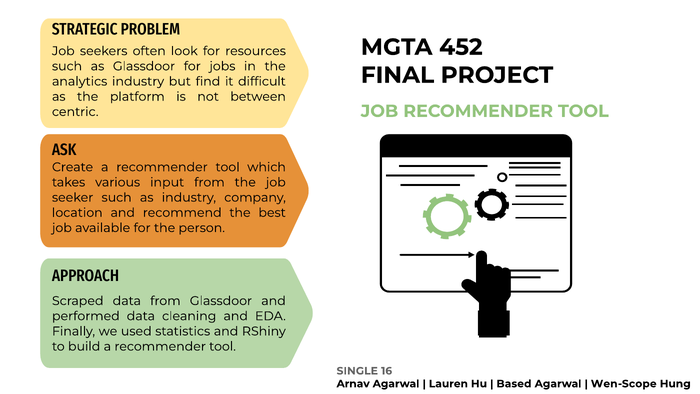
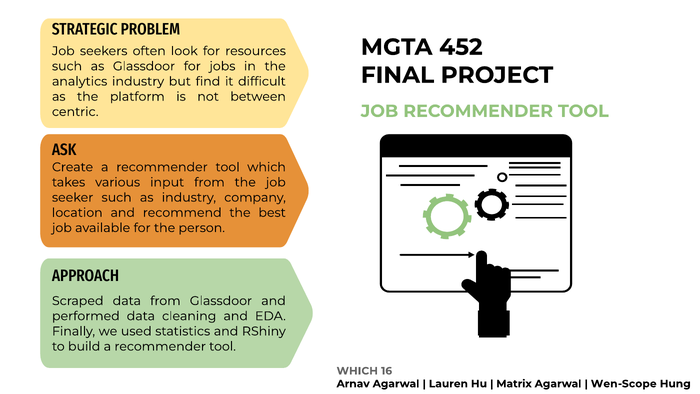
SINGLE: SINGLE -> WHICH (357, 371)
Based: Based -> Matrix (514, 384)
